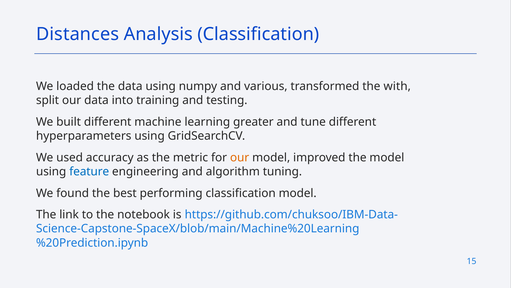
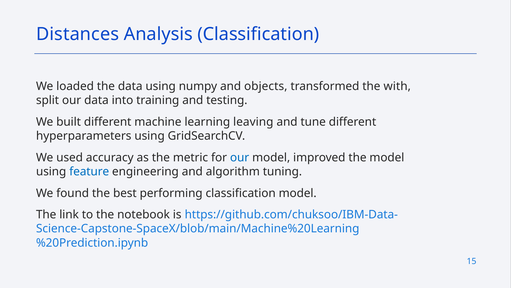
various: various -> objects (266, 86)
greater: greater -> leaving (253, 122)
our colour: orange -> blue (240, 157)
